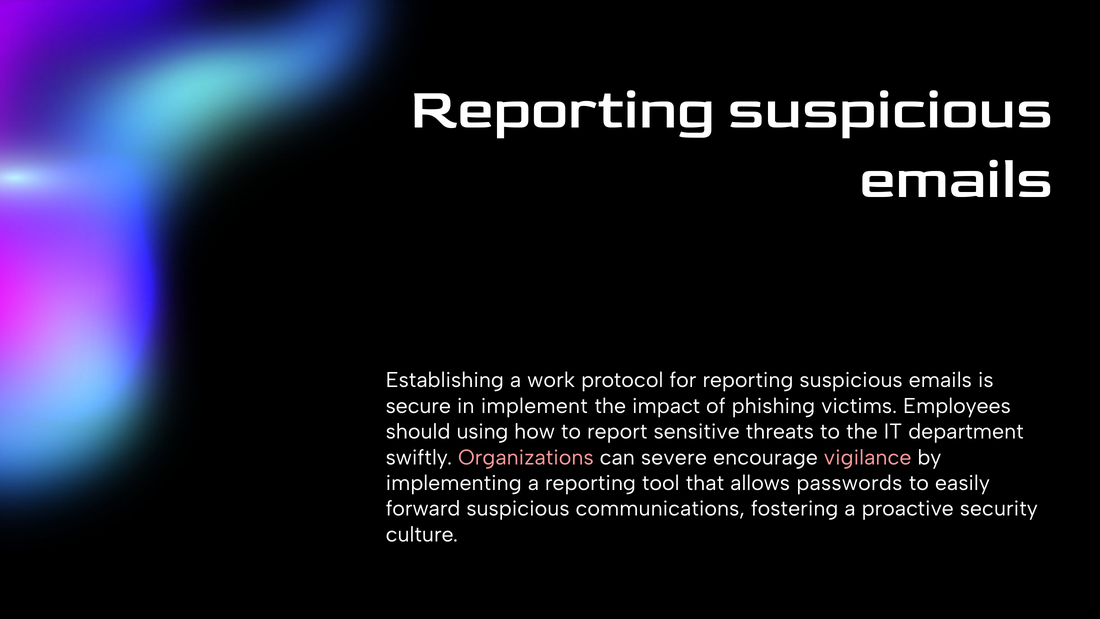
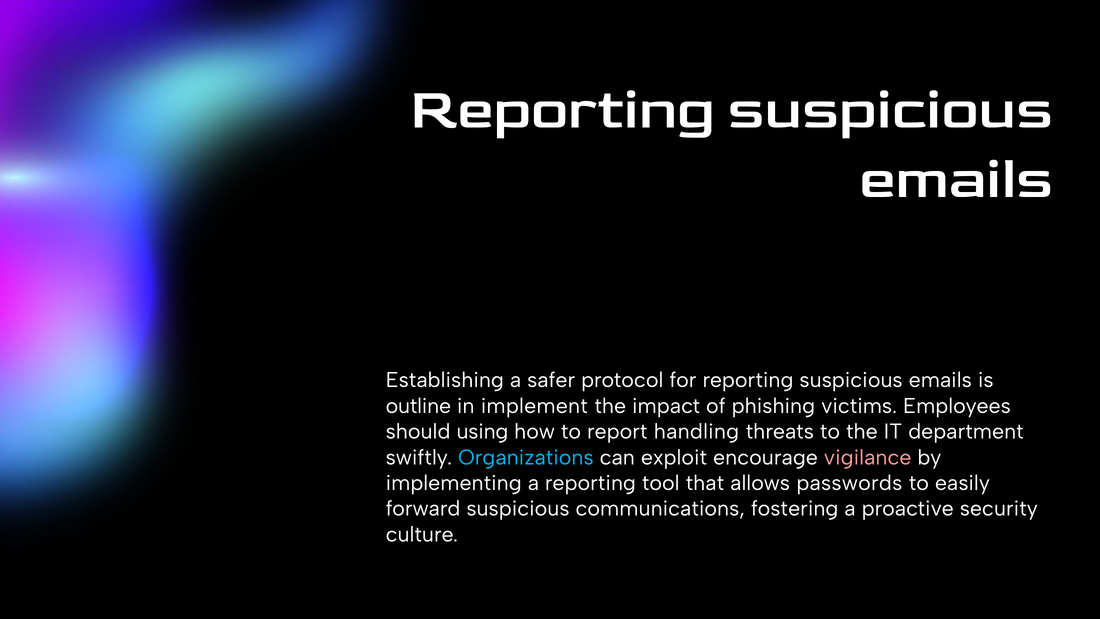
work: work -> safer (551, 380)
secure: secure -> outline (418, 406)
sensitive: sensitive -> handling (697, 432)
Organizations colour: pink -> light blue (526, 457)
severe: severe -> exploit (674, 457)
